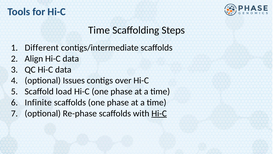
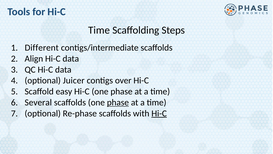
Issues: Issues -> Juicer (74, 80)
load: load -> easy (64, 91)
Infinite: Infinite -> Several (38, 102)
phase underline: none -> present (118, 102)
